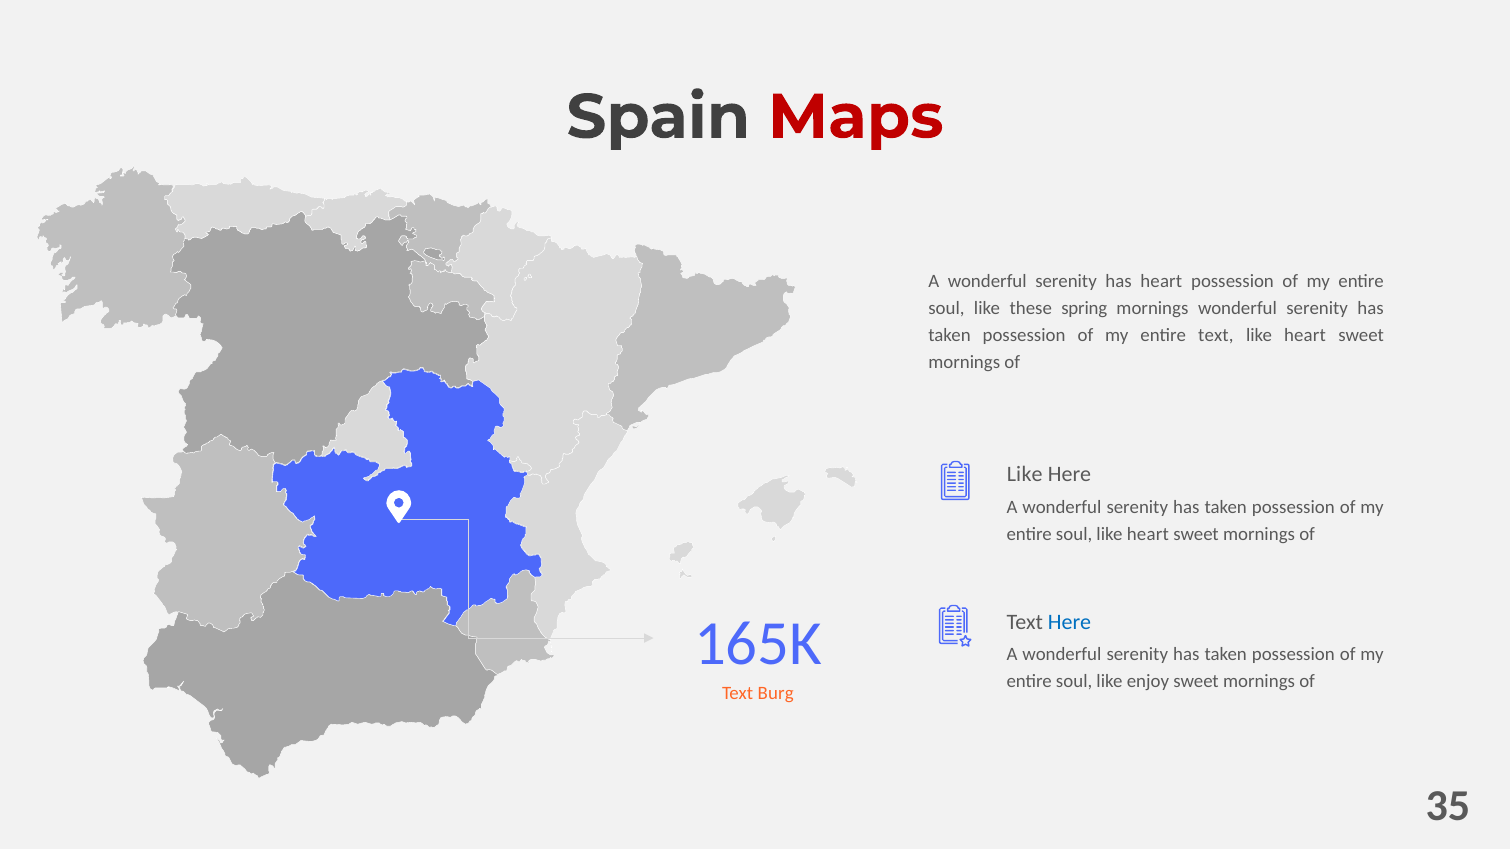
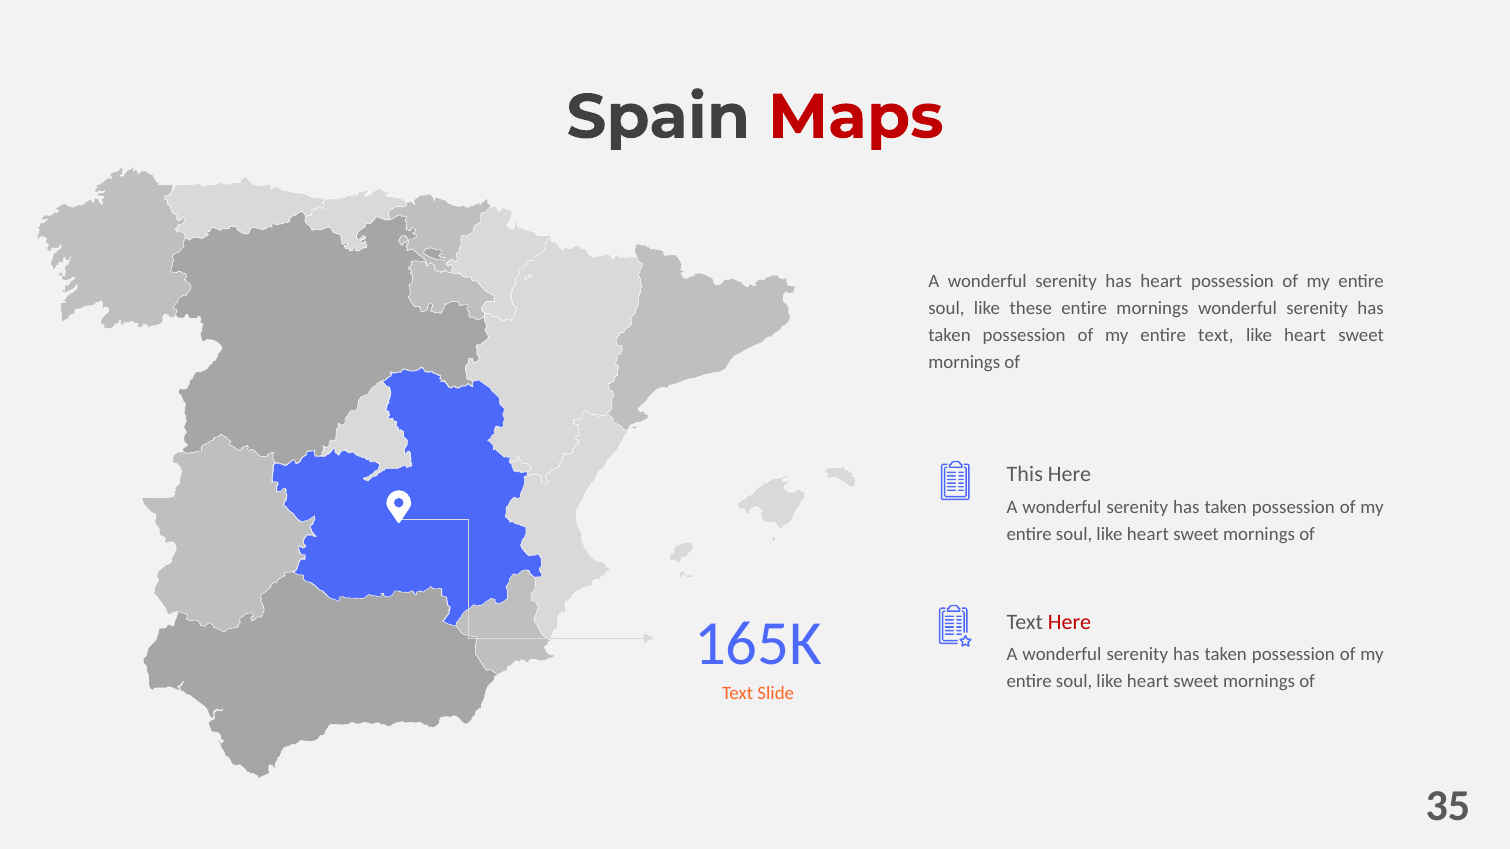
these spring: spring -> entire (1084, 308)
Like: Like -> This (1025, 474)
Here colour: blue -> red (1070, 622)
enjoy: enjoy -> heart (1148, 682)
Burg: Burg -> Slide (776, 694)
